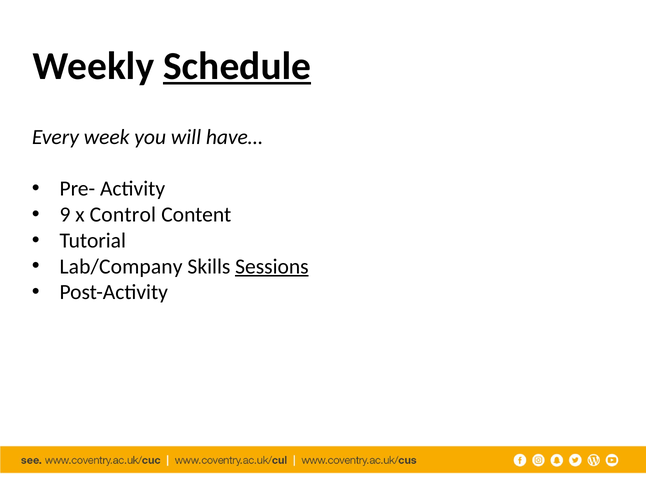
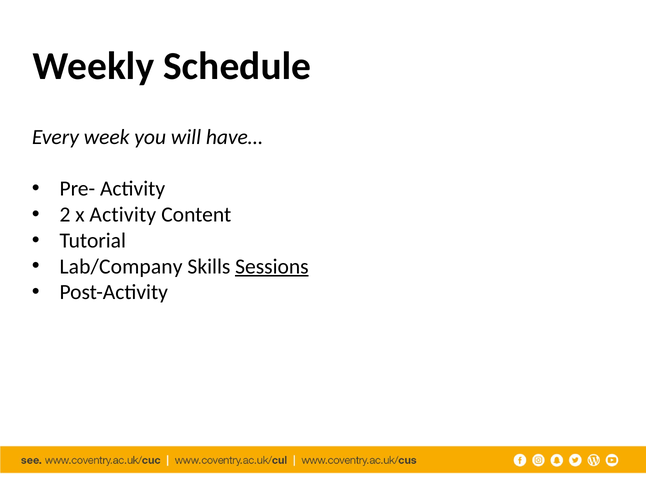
Schedule underline: present -> none (237, 66)
9: 9 -> 2 (65, 215)
x Control: Control -> Activity (123, 215)
